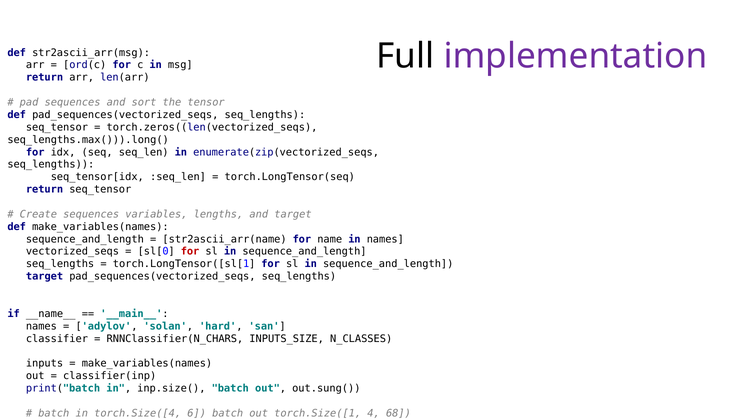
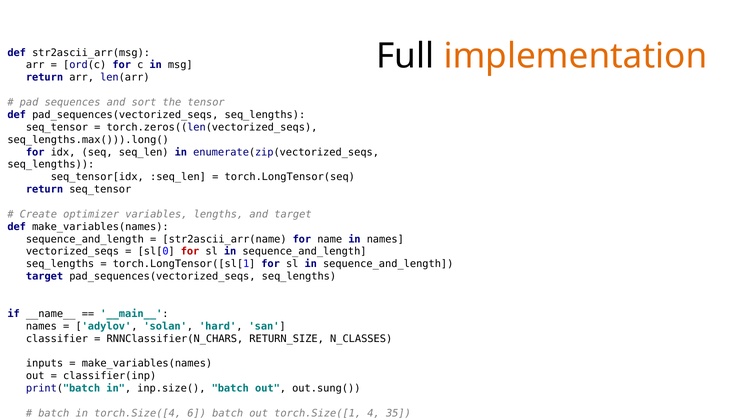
implementation colour: purple -> orange (575, 56)
Create sequences: sequences -> optimizer (91, 214)
INPUTS_SIZE: INPUTS_SIZE -> RETURN_SIZE (287, 339)
68: 68 -> 35 (398, 413)
